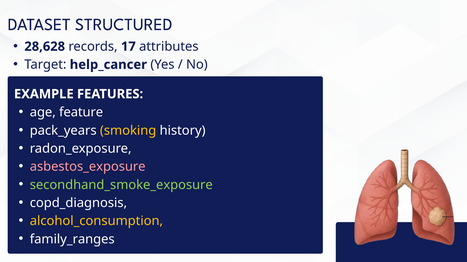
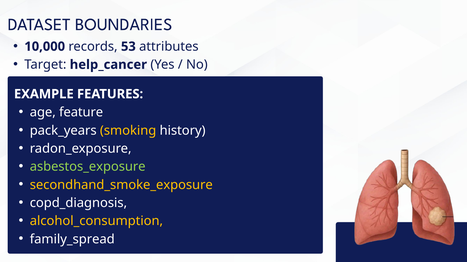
STRUCTURED: STRUCTURED -> BOUNDARIES (124, 25)
28,628: 28,628 -> 10,000 (45, 47)
17: 17 -> 53 (128, 47)
asbestos_exposure colour: pink -> light green (88, 167)
secondhand_smoke_exposure colour: light green -> yellow (121, 185)
family_ranges: family_ranges -> family_spread (72, 240)
